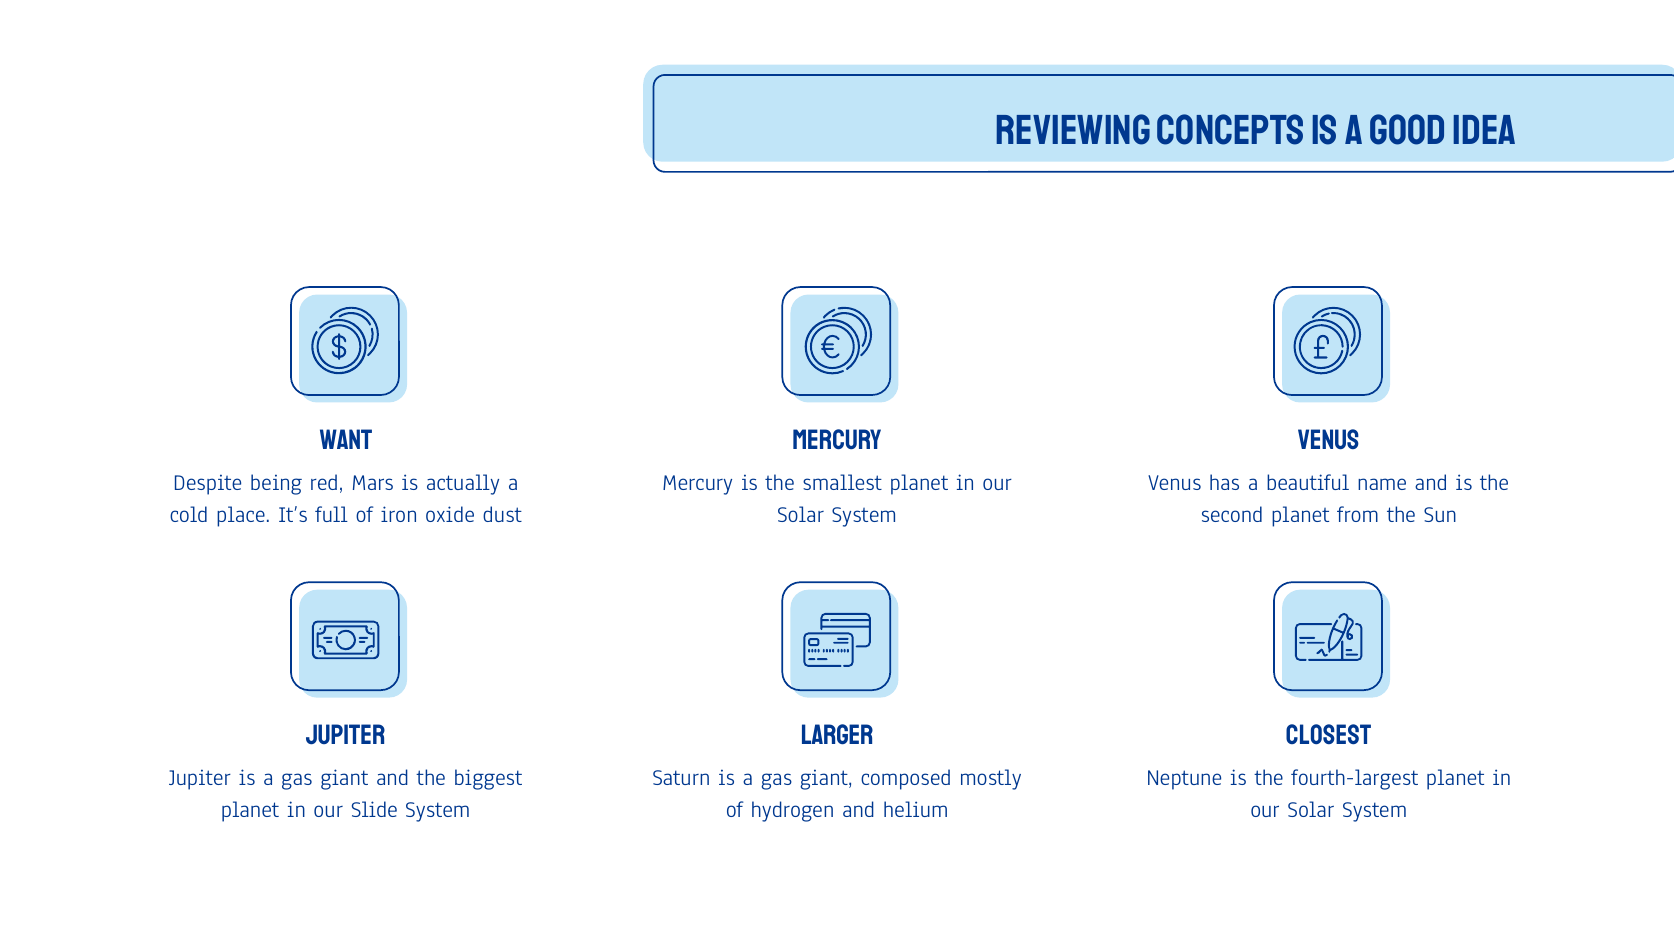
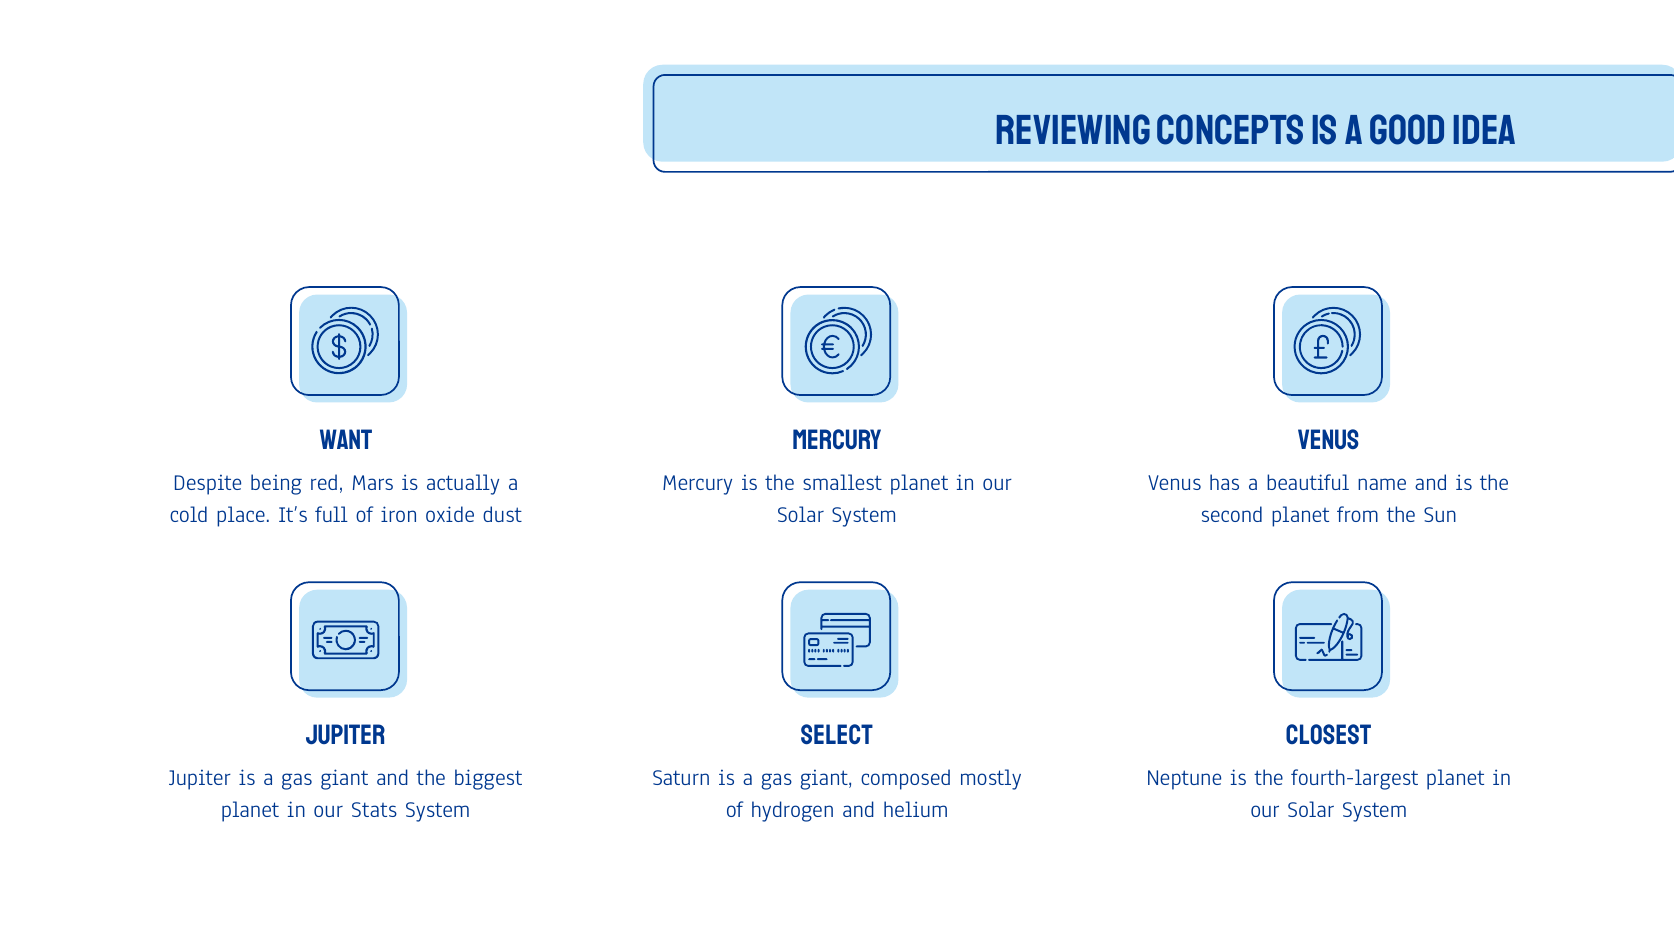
LARGER: LARGER -> SELECT (837, 735)
Slide: Slide -> Stats (374, 810)
